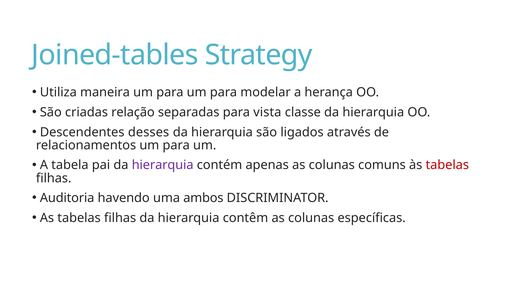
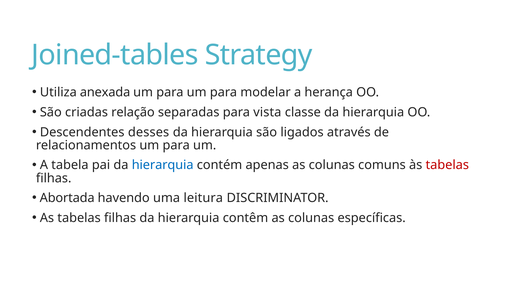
maneira: maneira -> anexada (105, 92)
hierarquia colour: purple -> blue (163, 165)
Auditoria: Auditoria -> Abortada (67, 198)
ambos: ambos -> leitura (203, 198)
